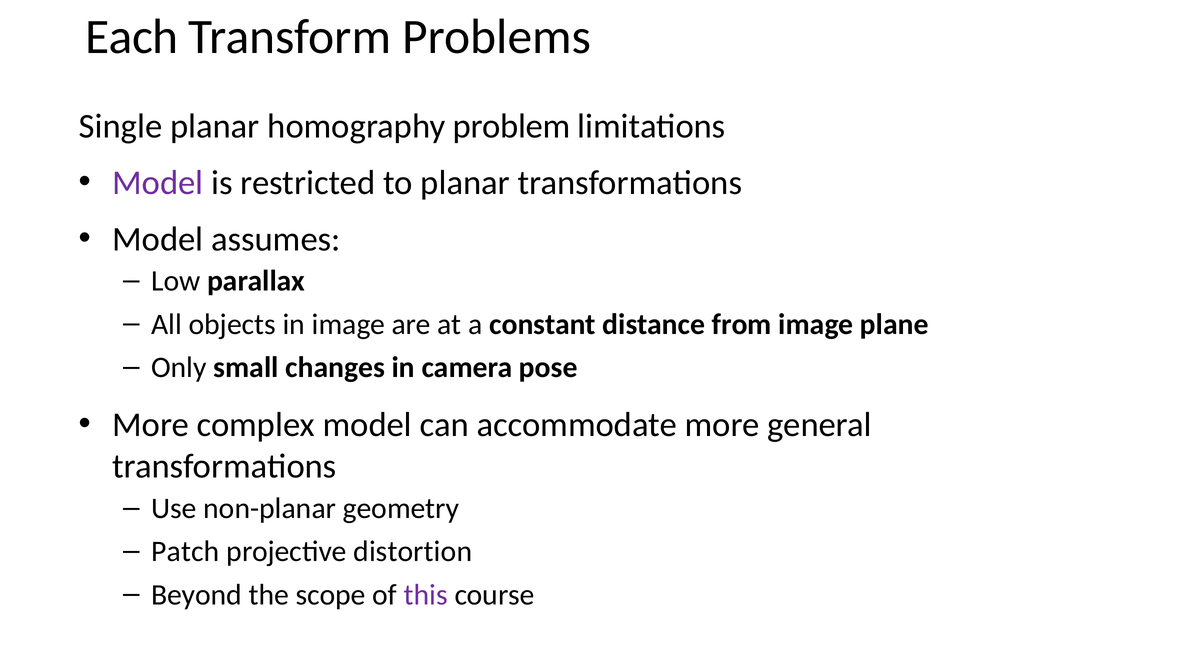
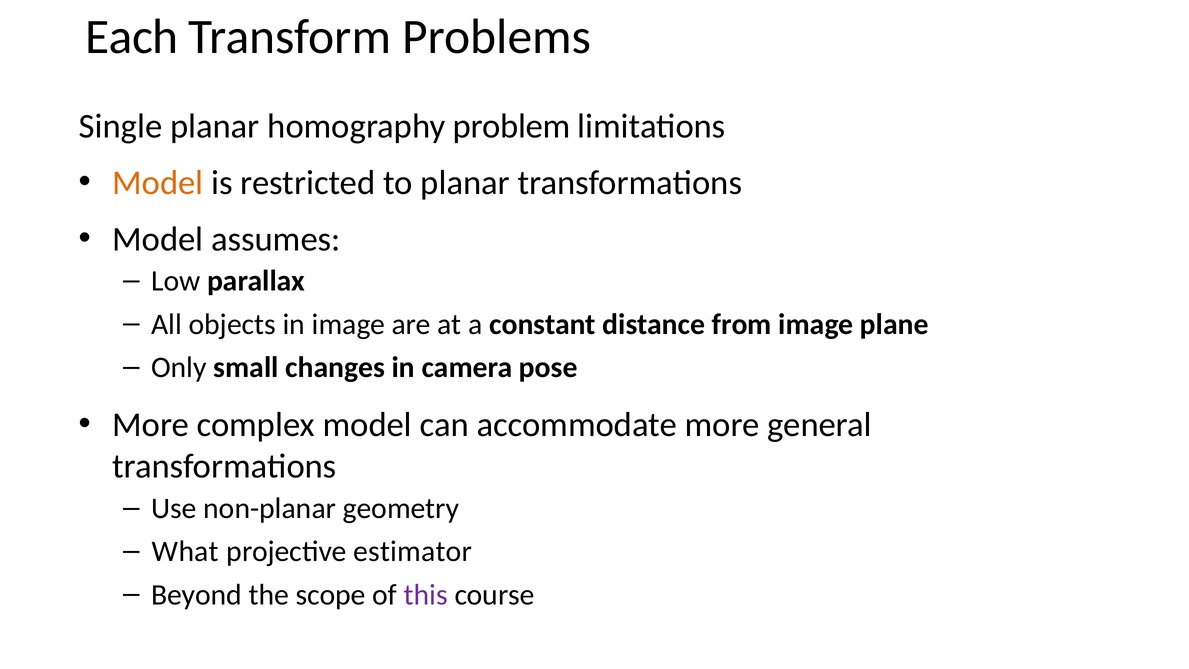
Model colour: purple -> orange (158, 183)
Patch: Patch -> What (185, 551)
distortion: distortion -> estimator (413, 551)
